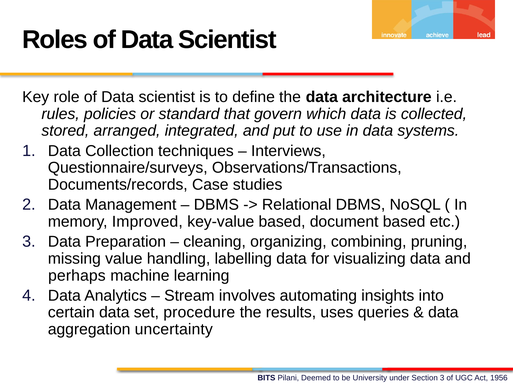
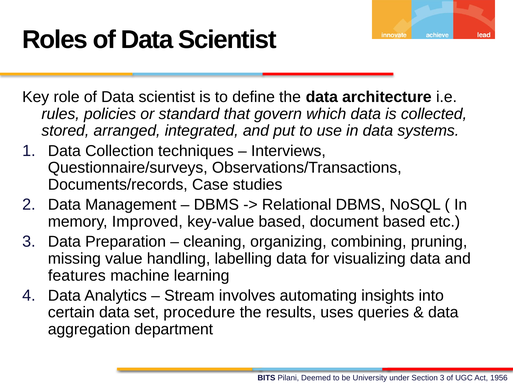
perhaps: perhaps -> features (77, 275)
uncertainty: uncertainty -> department (174, 329)
